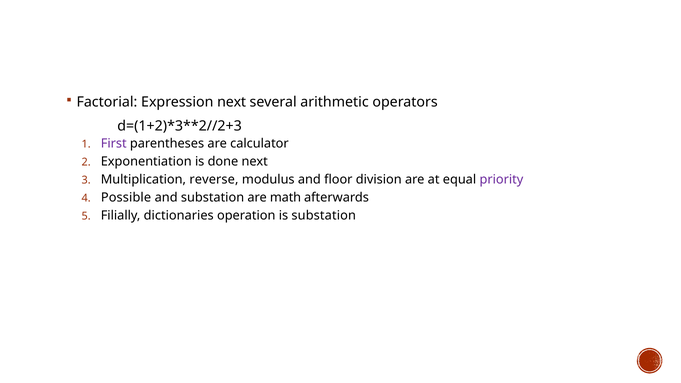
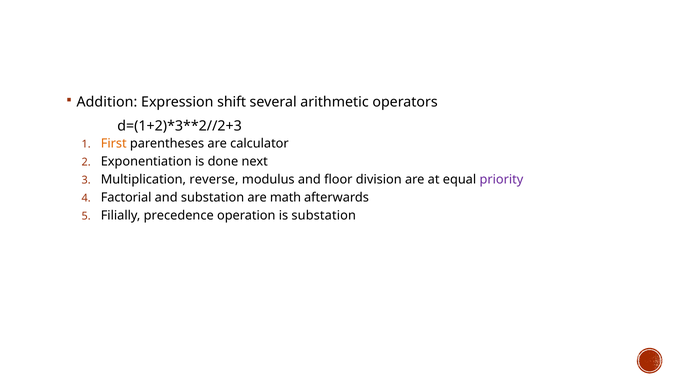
Factorial: Factorial -> Addition (107, 102)
Expression next: next -> shift (232, 102)
First colour: purple -> orange (114, 143)
Possible: Possible -> Factorial (126, 198)
dictionaries: dictionaries -> precedence (179, 216)
